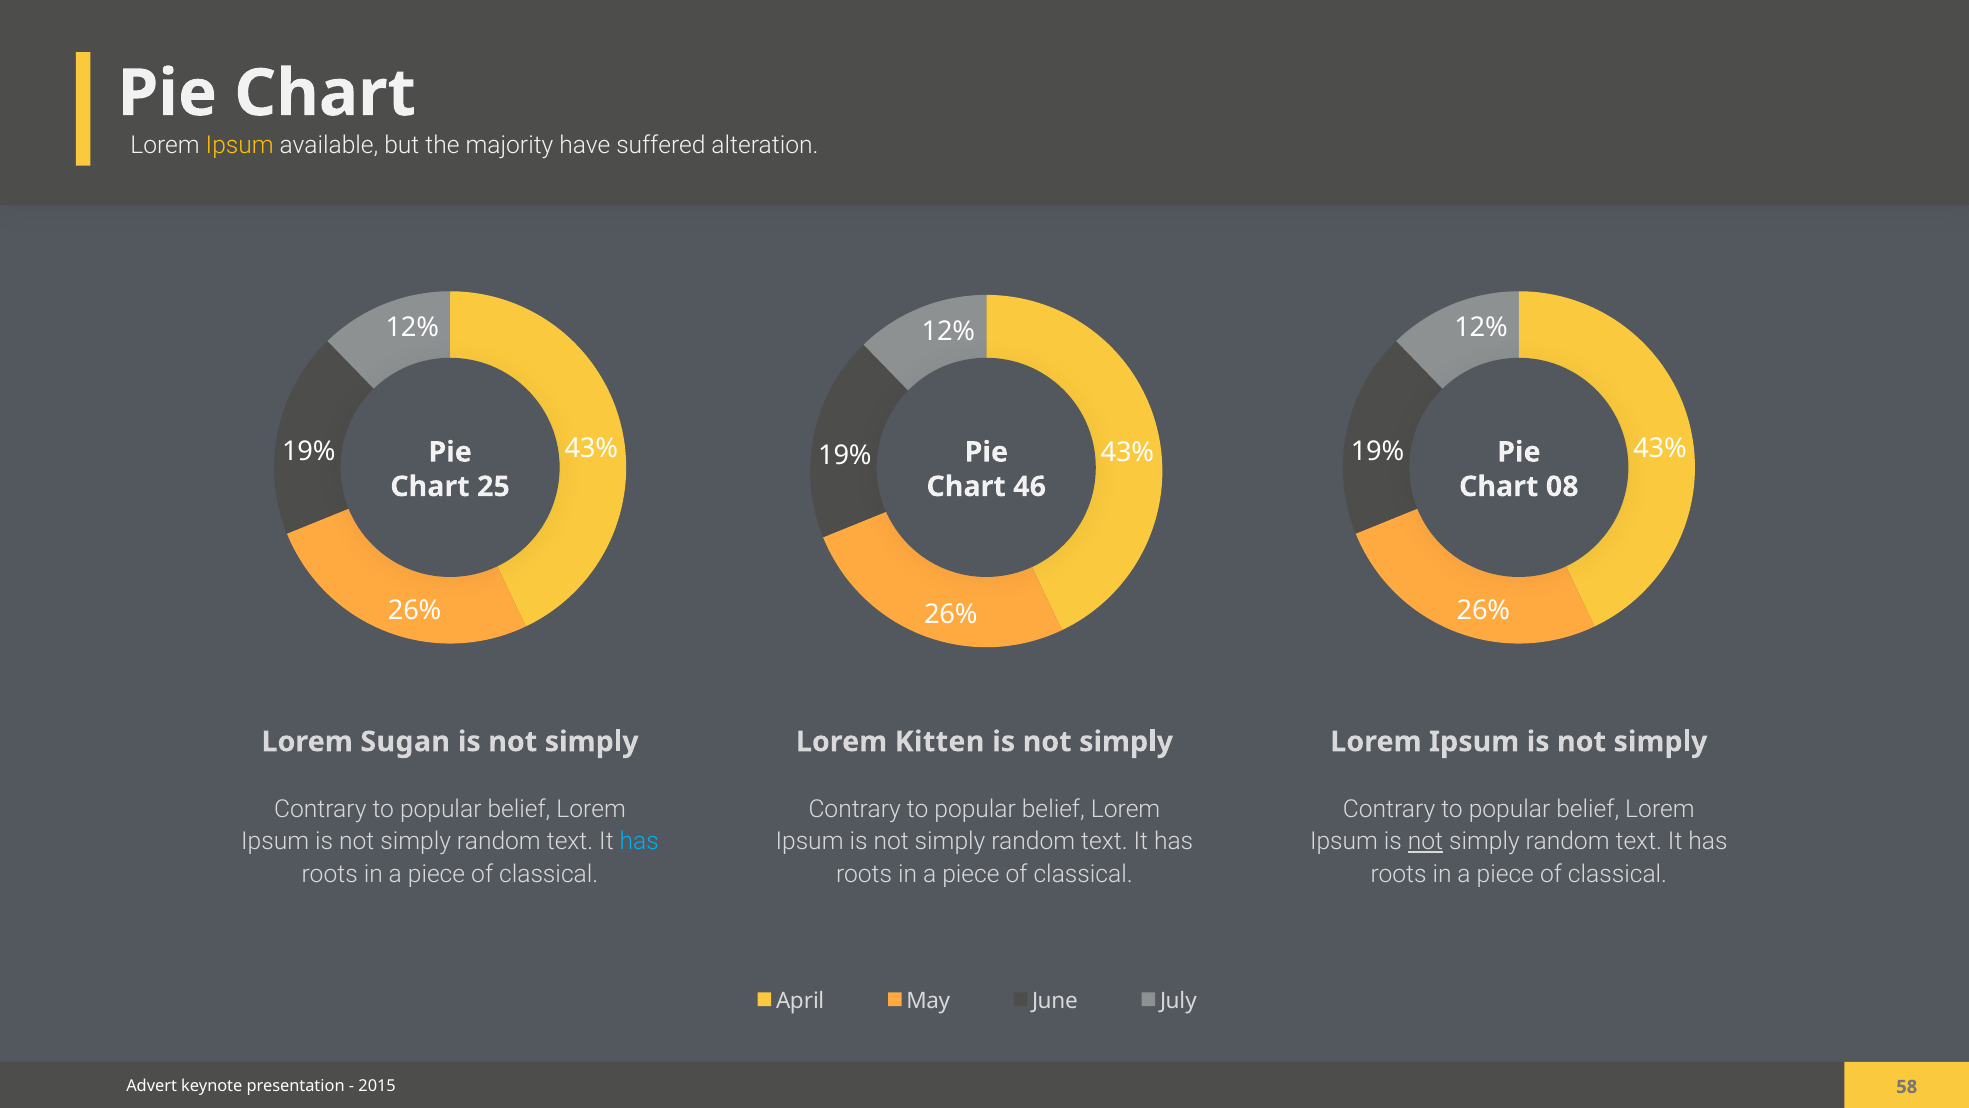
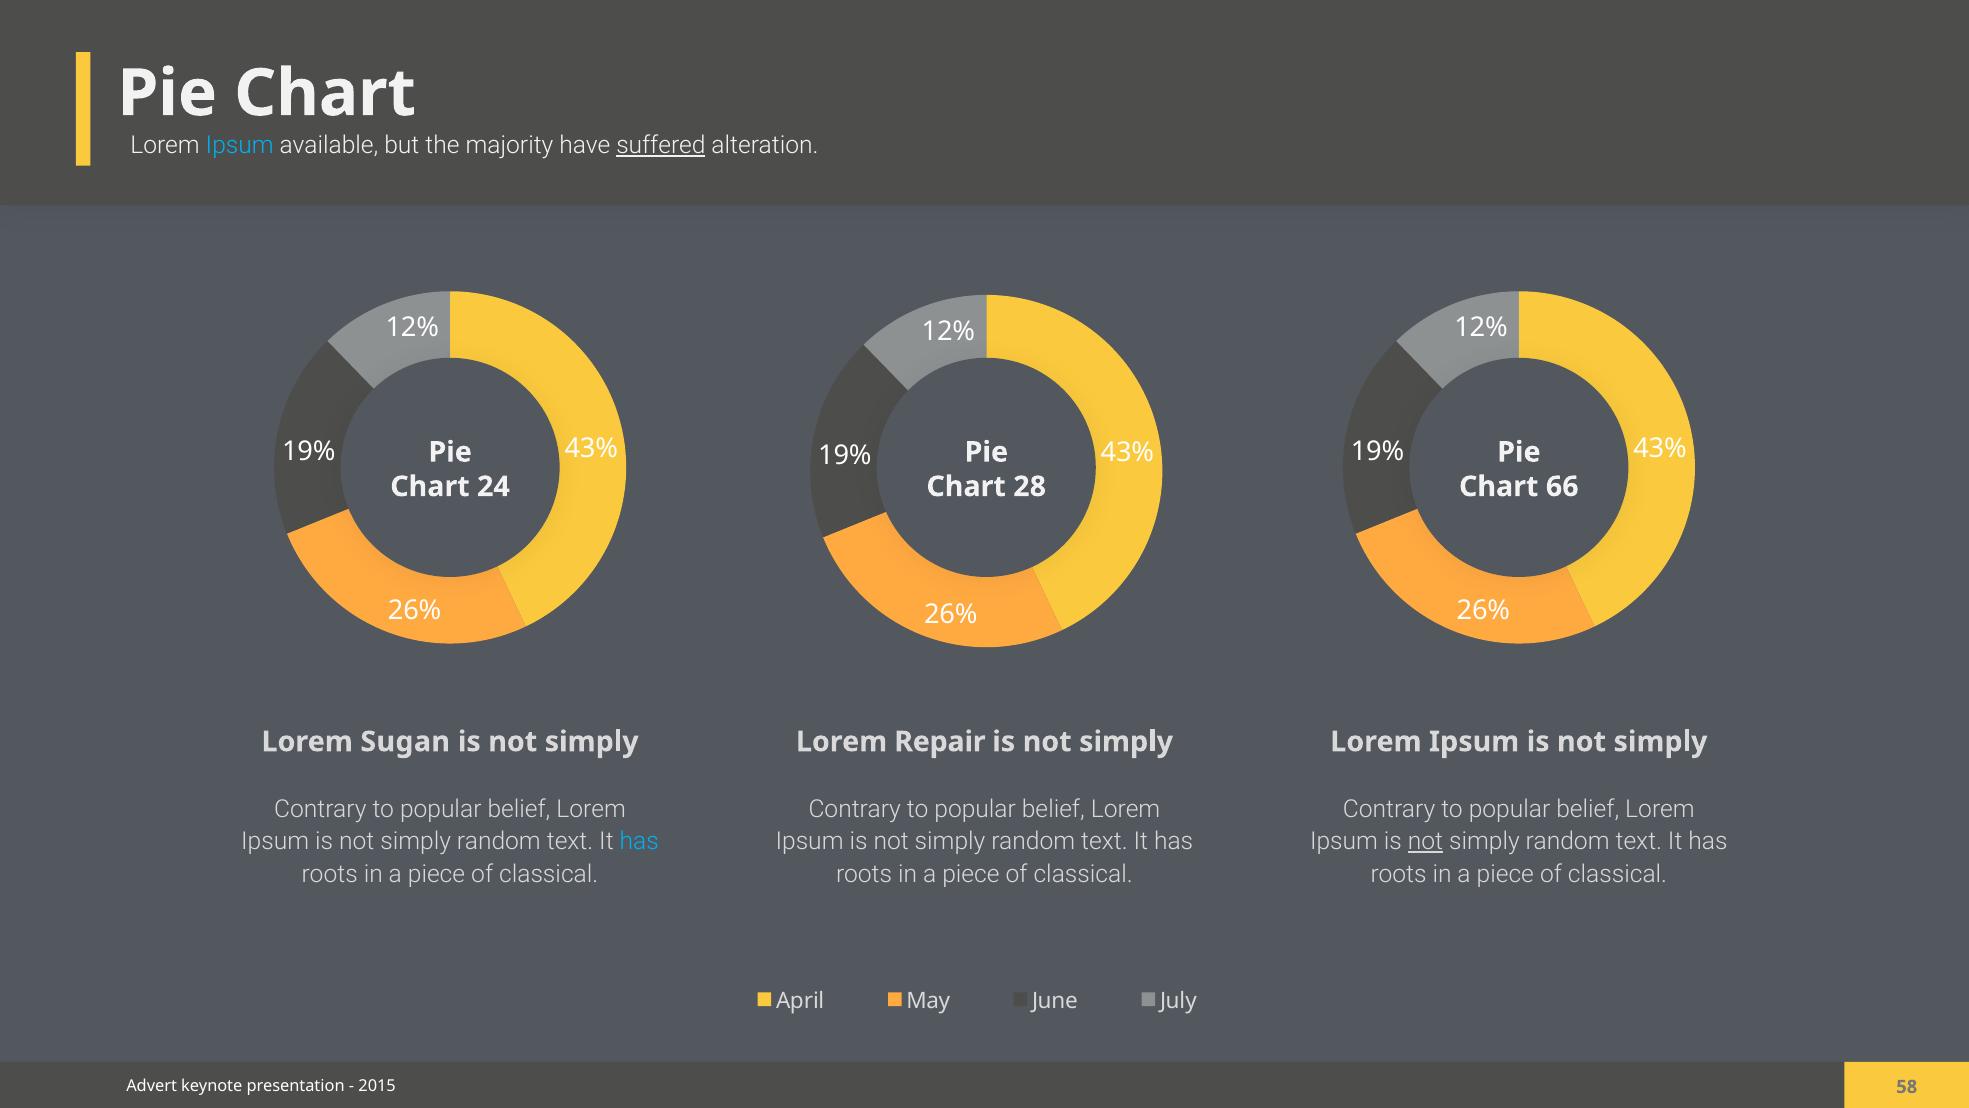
Ipsum colour: yellow -> light blue (240, 145)
suffered underline: none -> present (661, 145)
25: 25 -> 24 (494, 486)
46: 46 -> 28 (1030, 486)
08: 08 -> 66 (1562, 486)
Kitten: Kitten -> Repair (940, 741)
